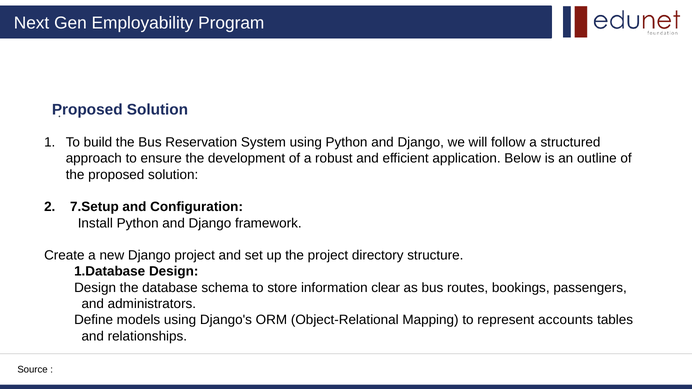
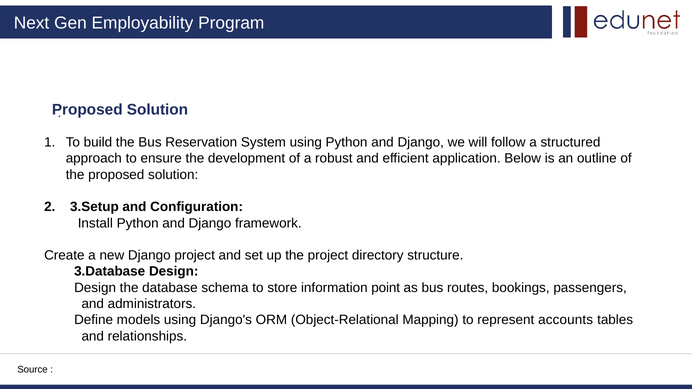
7.Setup: 7.Setup -> 3.Setup (94, 207)
1.Database: 1.Database -> 3.Database (110, 272)
clear: clear -> point (386, 288)
